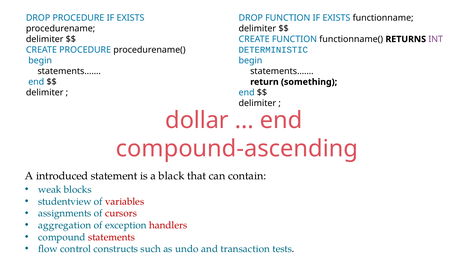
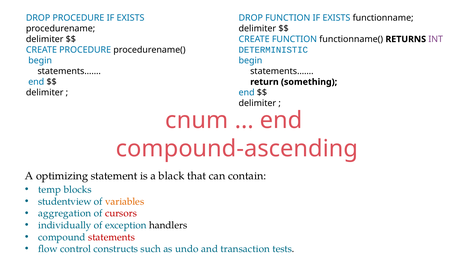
dollar: dollar -> cnum (197, 120)
introduced: introduced -> optimizing (62, 176)
weak: weak -> temp (50, 189)
variables colour: red -> orange (125, 201)
assignments: assignments -> aggregation (65, 213)
aggregation: aggregation -> individually (65, 225)
handlers colour: red -> black (168, 225)
